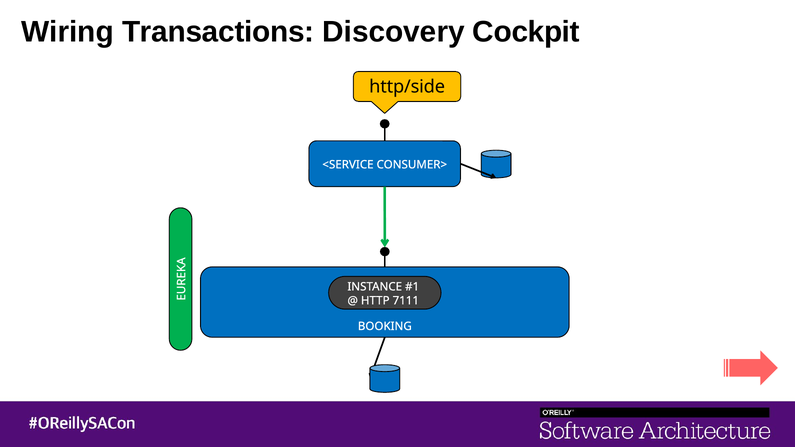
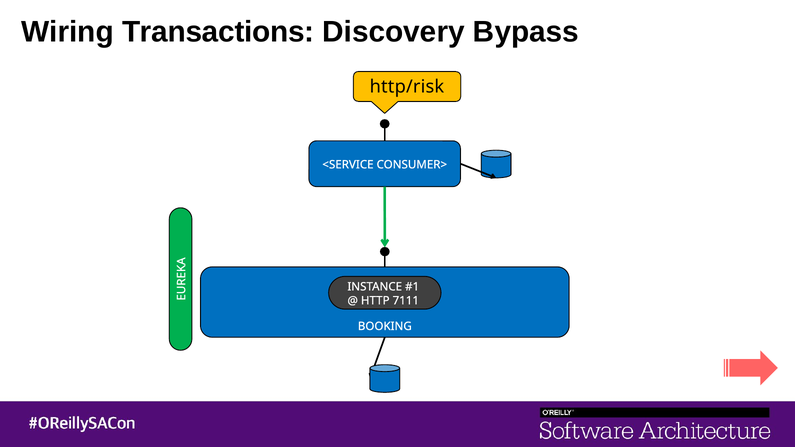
Cockpit: Cockpit -> Bypass (526, 32)
http/side: http/side -> http/risk (407, 87)
